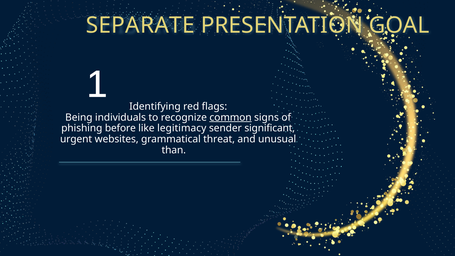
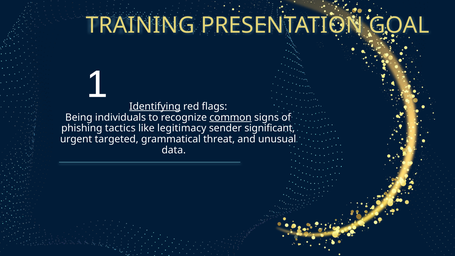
SEPARATE: SEPARATE -> TRAINING (140, 25)
Identifying underline: none -> present (155, 106)
before: before -> tactics (120, 128)
websites: websites -> targeted (117, 139)
than: than -> data (174, 150)
